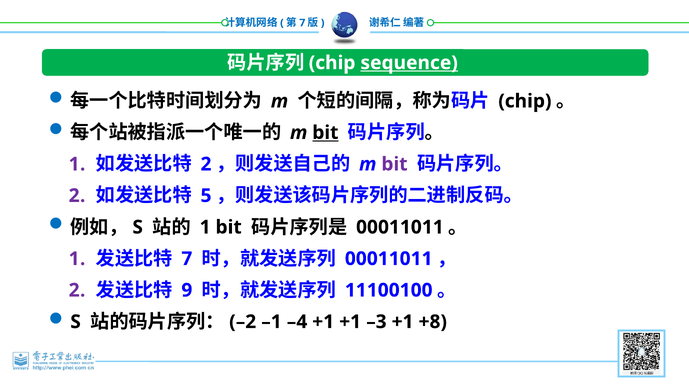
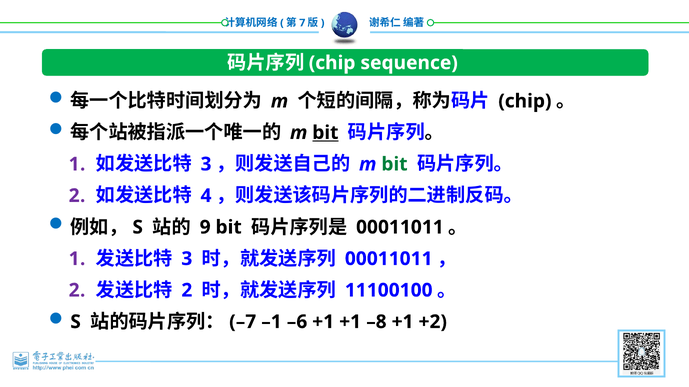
sequence underline: present -> none (409, 63)
2: 2 -> 3 (206, 164)
bit colour: purple -> green (394, 164)
5: 5 -> 4 (206, 196)
1: 1 -> 9 (205, 228)
7: 7 -> 3 (187, 259)
9: 9 -> 2 (187, 291)
–2: –2 -> –7 (243, 322)
–4: –4 -> –6 (297, 322)
–3: –3 -> –8 (376, 322)
+8: +8 -> +2 (433, 322)
